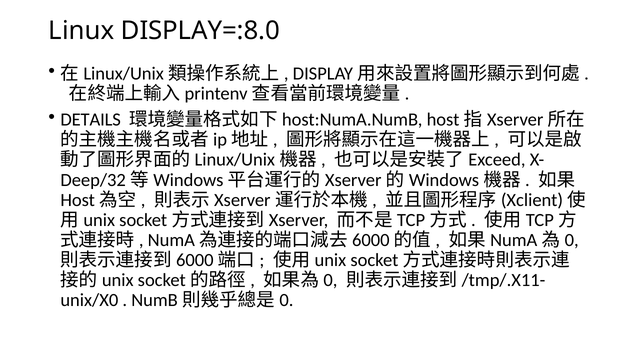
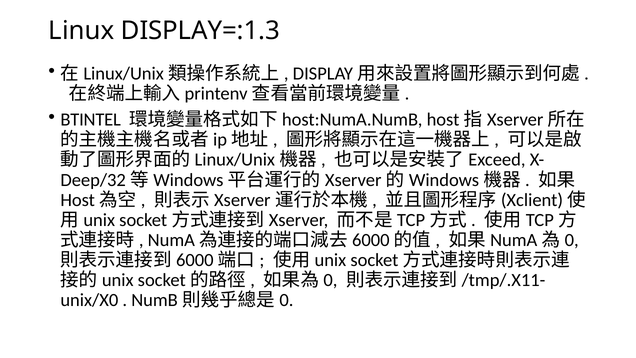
DISPLAY=:8.0: DISPLAY=:8.0 -> DISPLAY=:1.3 (200, 31)
DETAILS: DETAILS -> BTINTEL (91, 120)
